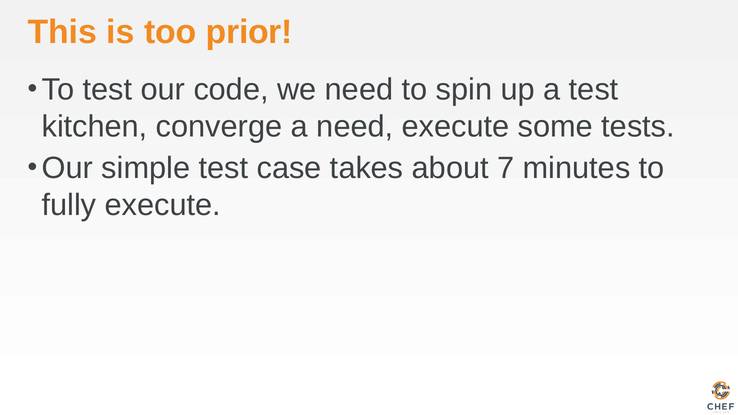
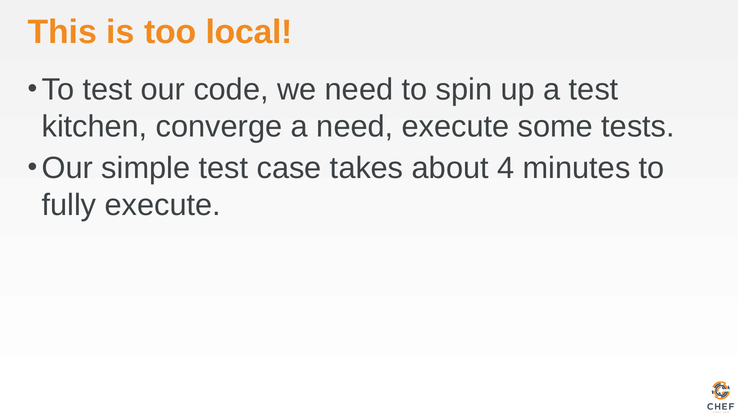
prior: prior -> local (249, 32)
7: 7 -> 4 (506, 168)
